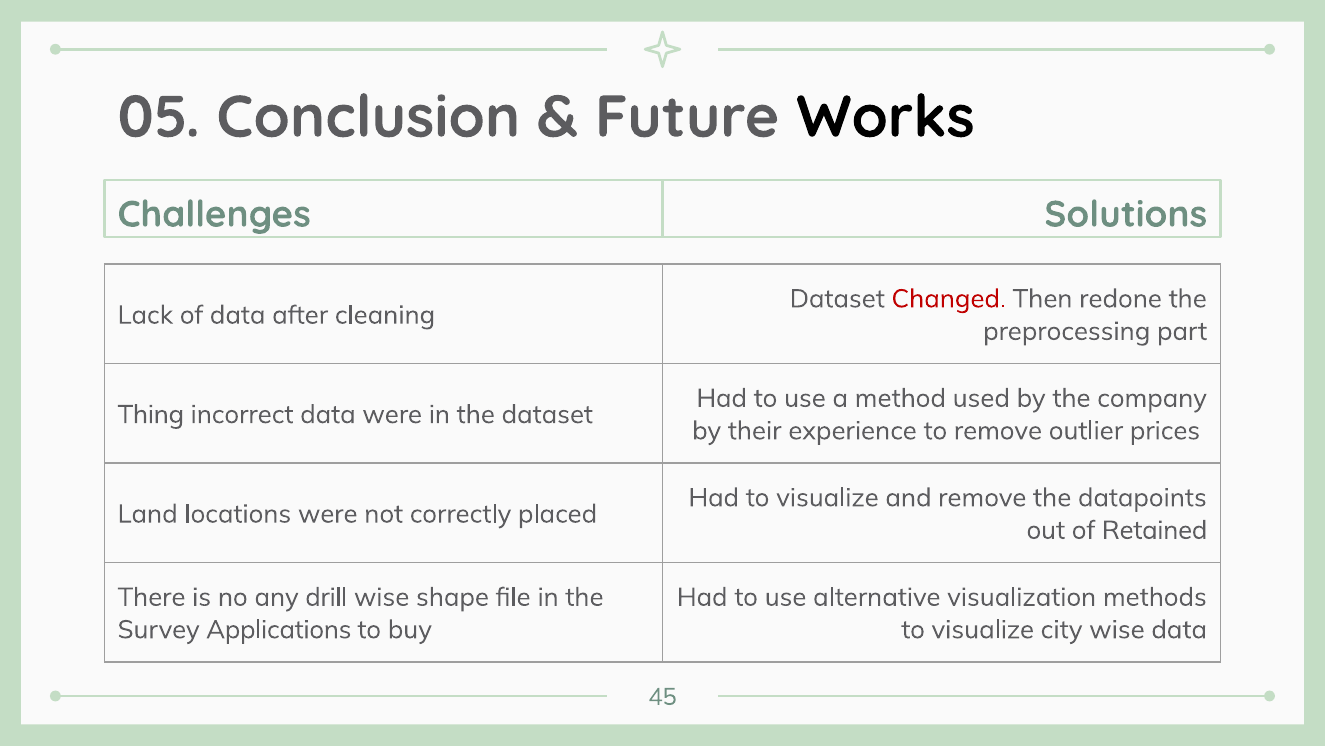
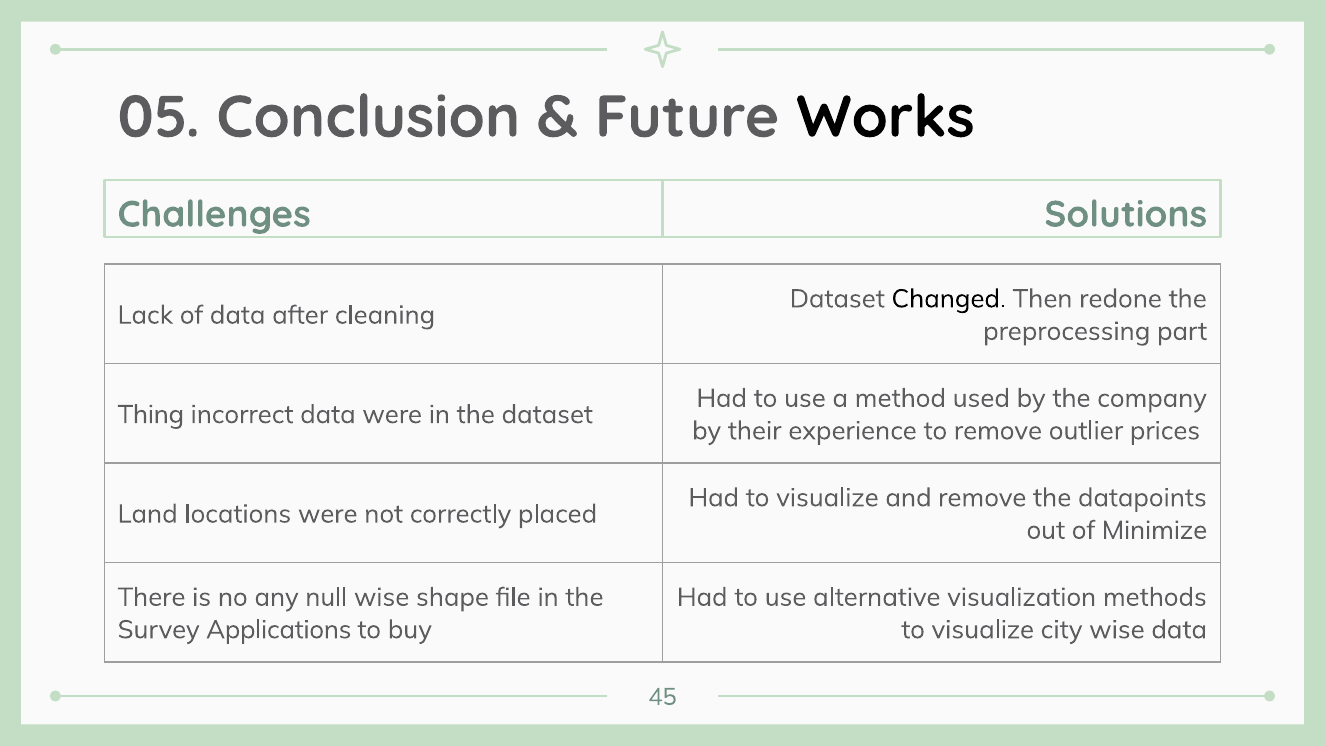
Changed colour: red -> black (949, 299)
Retained: Retained -> Minimize (1155, 530)
drill: drill -> null (326, 597)
